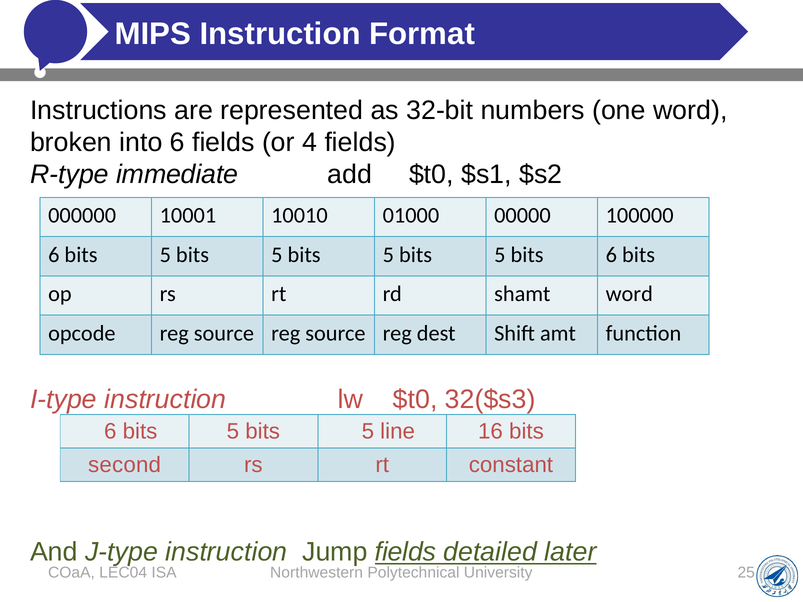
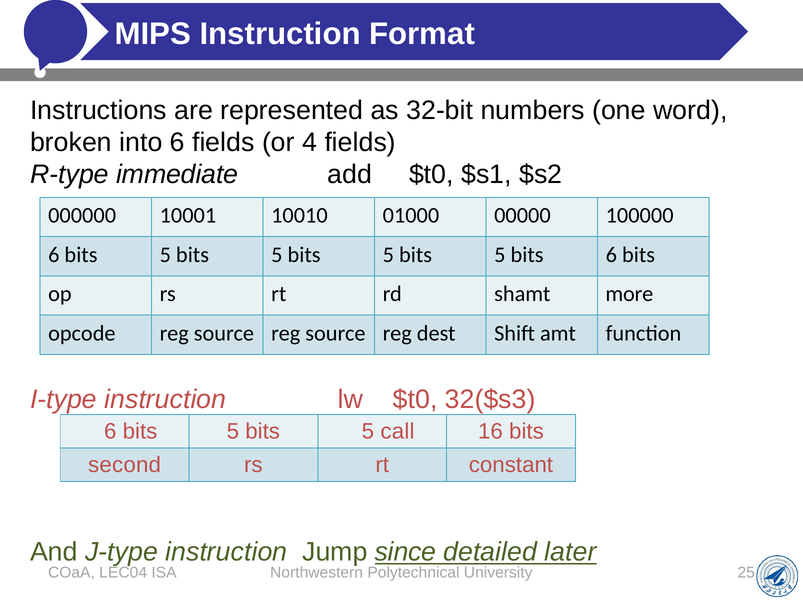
shamt word: word -> more (629, 294)
line: line -> call (397, 432)
Jump fields: fields -> since (406, 552)
